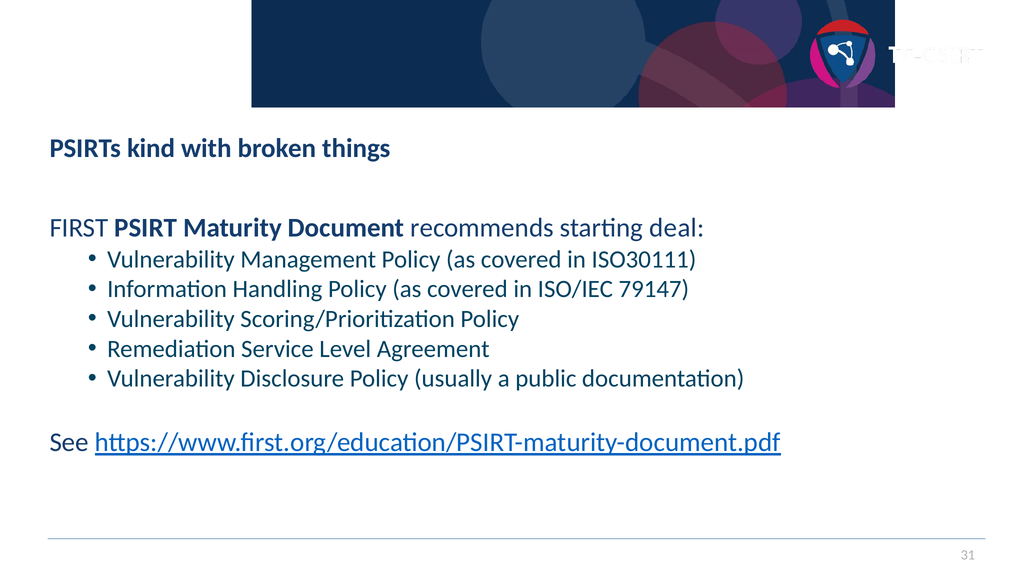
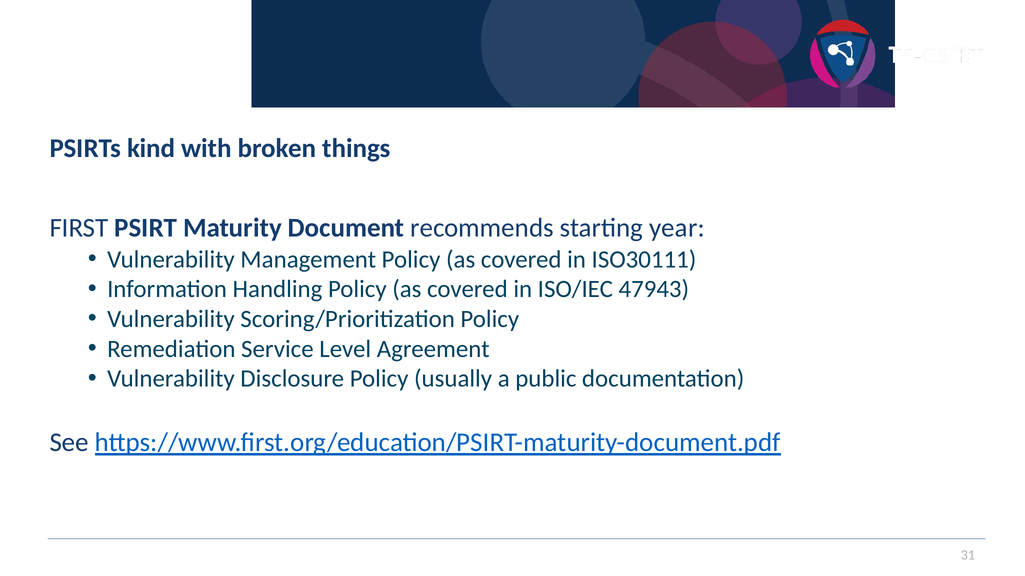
deal: deal -> year (677, 228)
79147: 79147 -> 47943 (654, 290)
